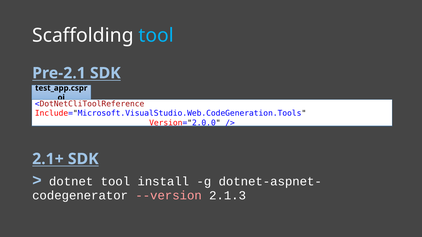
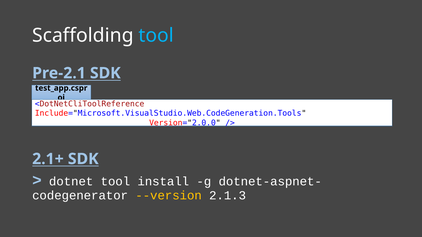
--version colour: pink -> yellow (169, 196)
